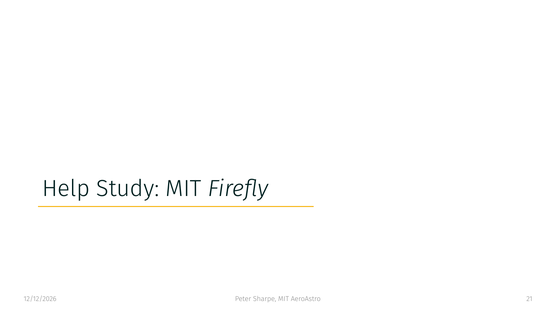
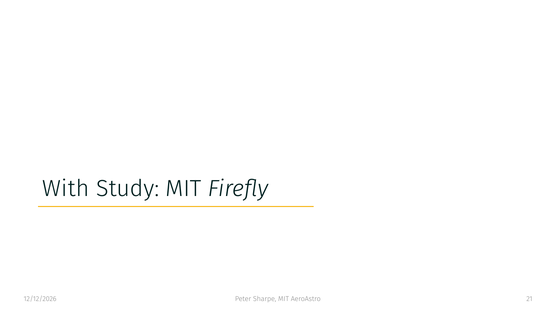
Help: Help -> With (66, 188)
